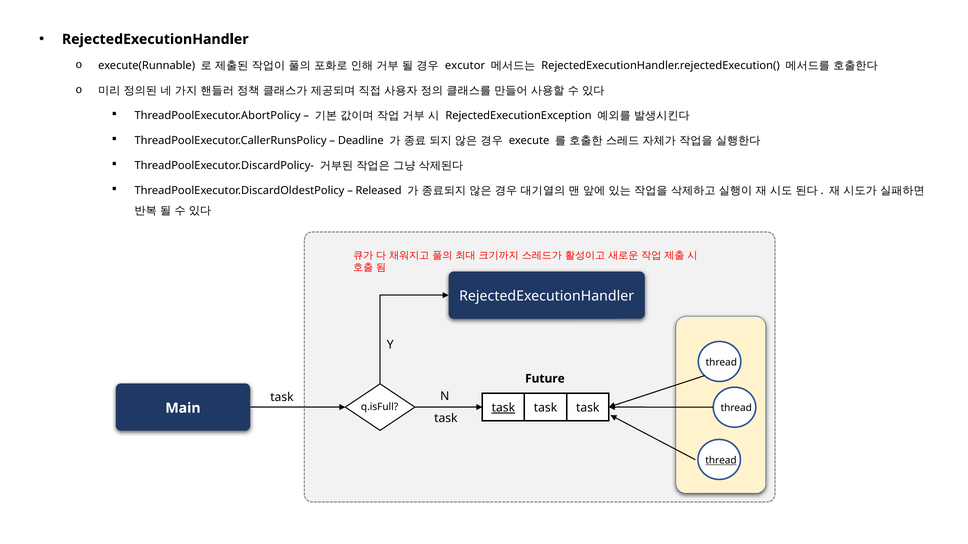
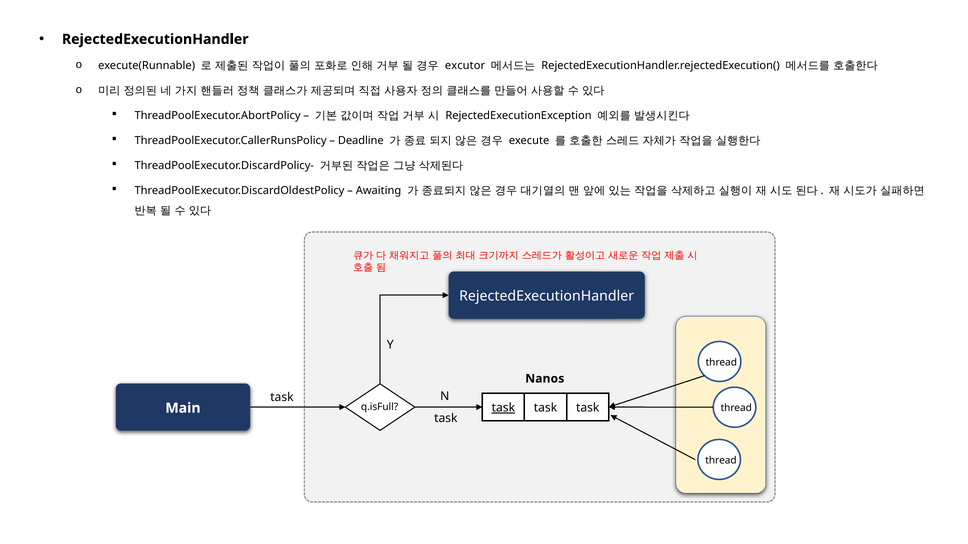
Released: Released -> Awaiting (379, 191)
Future: Future -> Nanos (545, 379)
thread underline: present -> none (721, 461)
